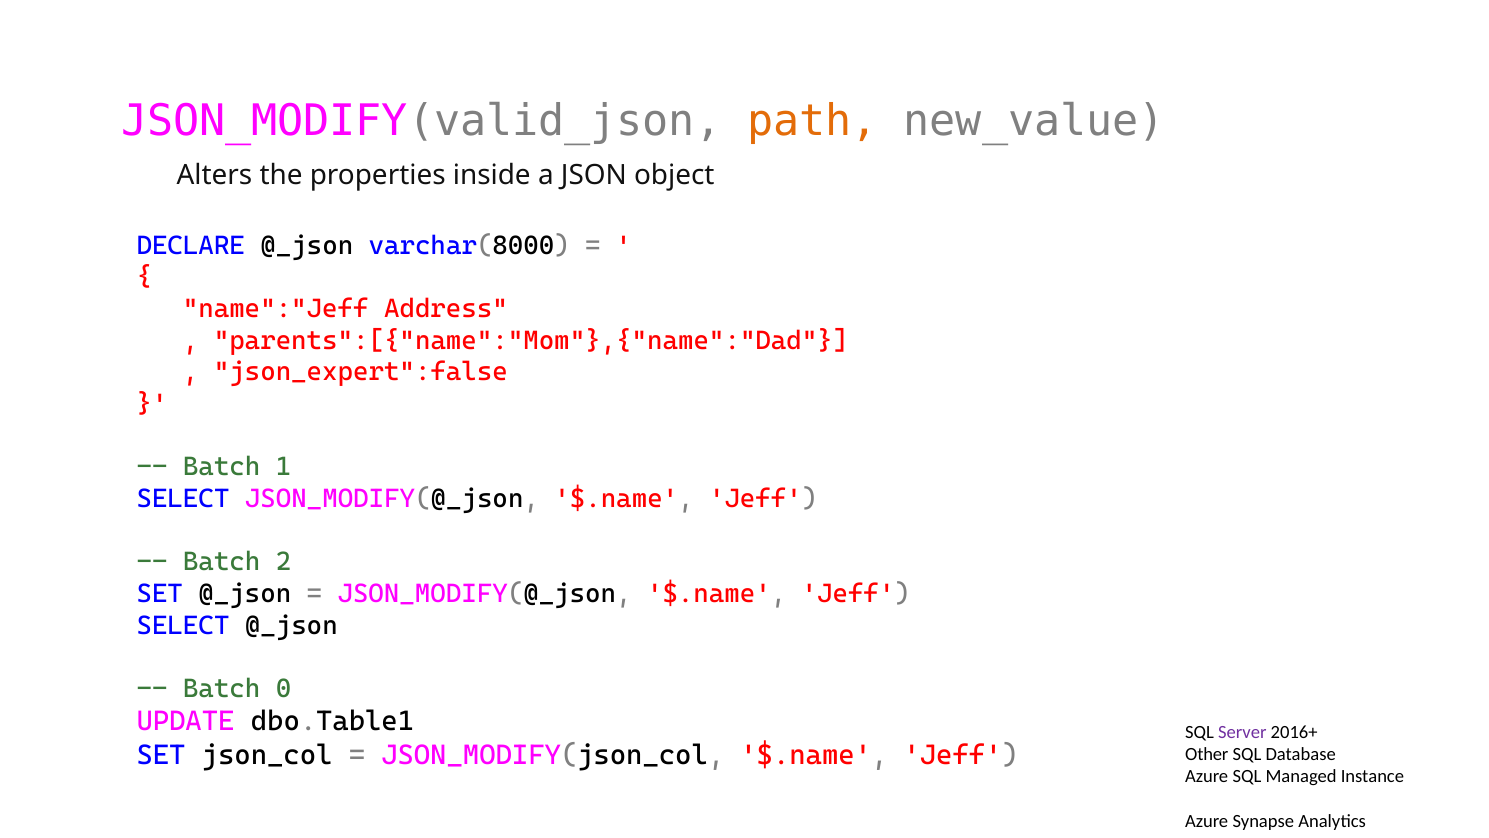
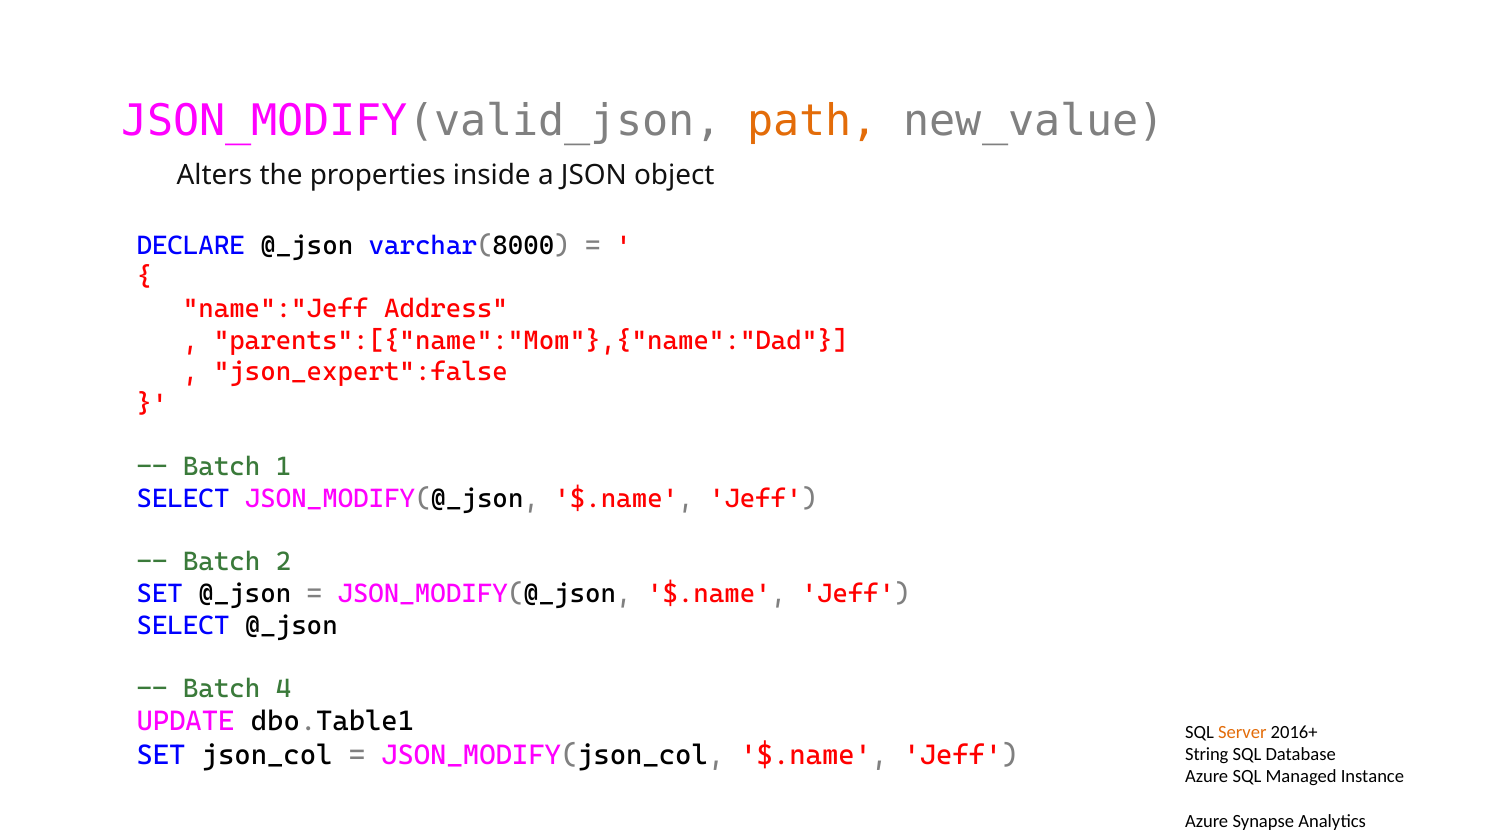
0: 0 -> 4 (283, 689)
Server colour: purple -> orange (1242, 732)
Other: Other -> String (1207, 754)
